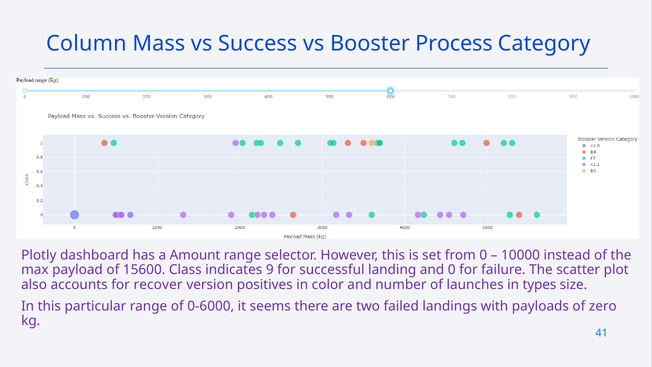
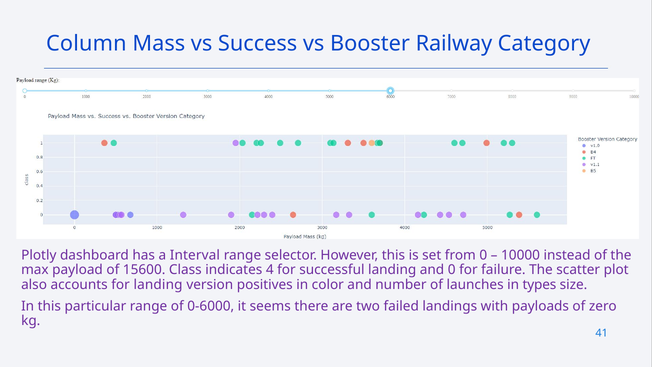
Process: Process -> Railway (454, 43)
Amount: Amount -> Interval (195, 255)
9: 9 -> 4 (270, 270)
for recover: recover -> landing (158, 284)
